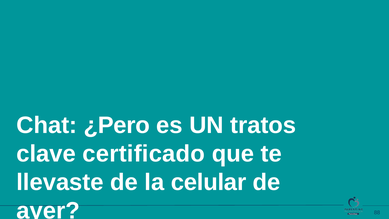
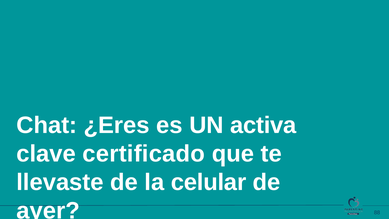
¿Pero: ¿Pero -> ¿Eres (117, 125)
tratos: tratos -> activa (263, 125)
